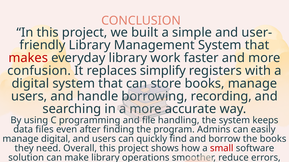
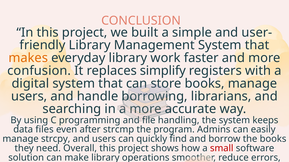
makes colour: red -> orange (28, 58)
recording: recording -> librarians (221, 97)
finding: finding -> strcmp (119, 130)
manage digital: digital -> strcpy (56, 139)
